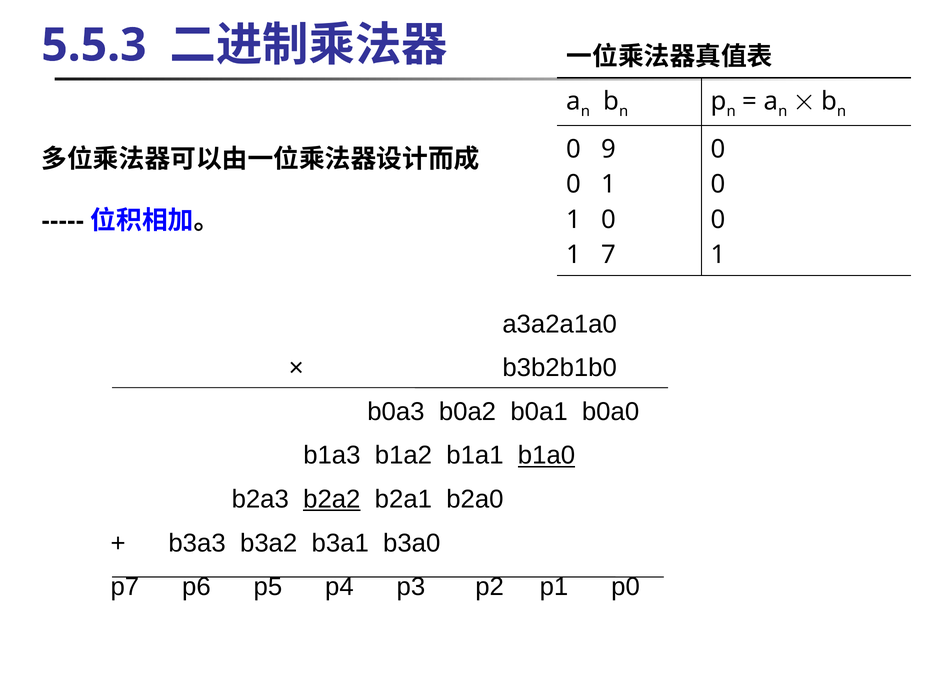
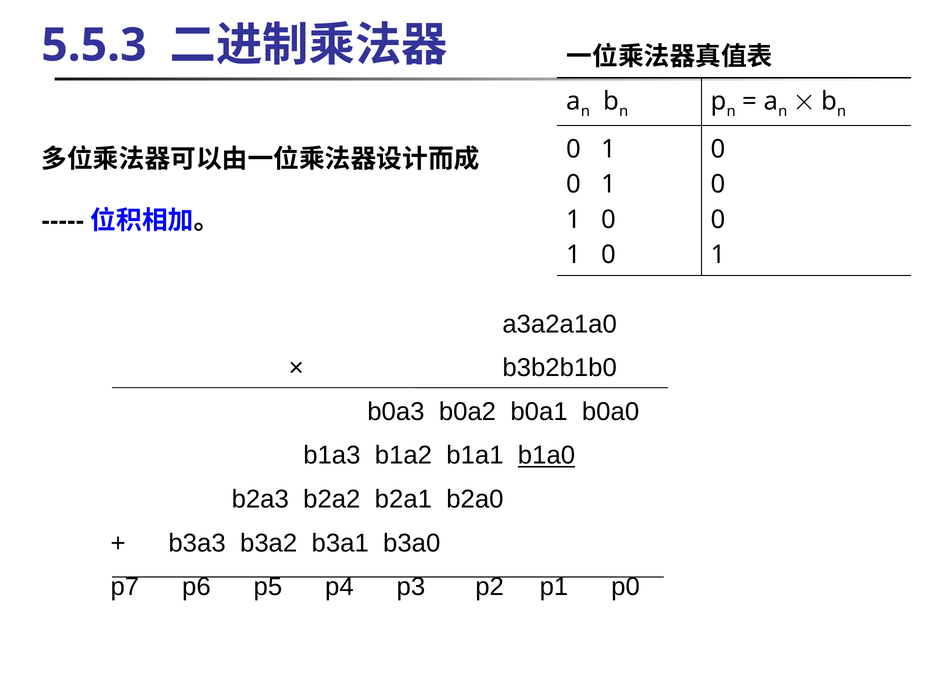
9: 9 -> 1 (609, 149)
7: 7 -> 0 (609, 255)
b2a2 underline: present -> none (332, 499)
